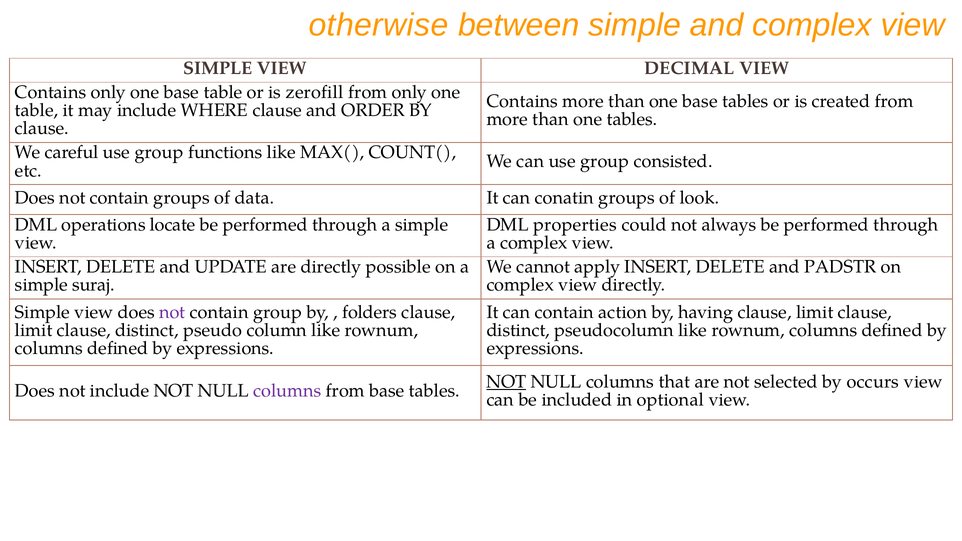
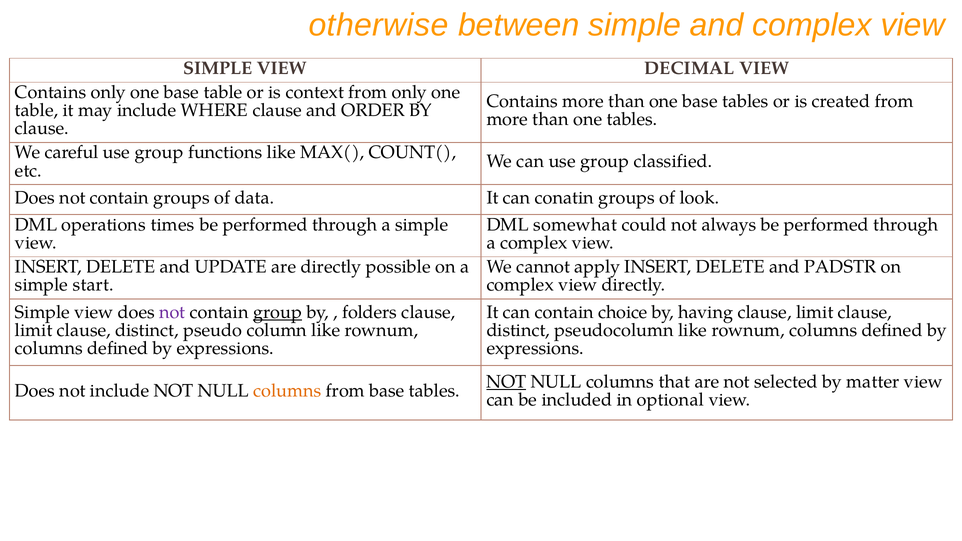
zerofill: zerofill -> context (315, 92)
consisted: consisted -> classified (673, 162)
locate: locate -> times (173, 225)
properties: properties -> somewhat (575, 225)
suraj: suraj -> start (93, 285)
group underline: none -> present (278, 312)
action: action -> choice (623, 312)
occurs: occurs -> matter (873, 382)
columns colour: purple -> orange (287, 391)
